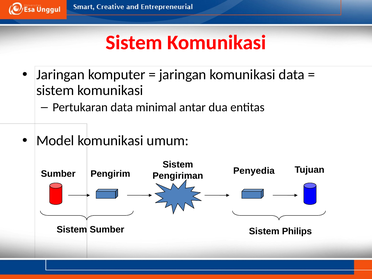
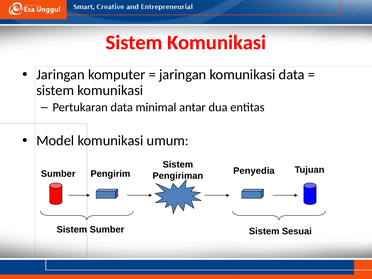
Philips: Philips -> Sesuai (297, 231)
